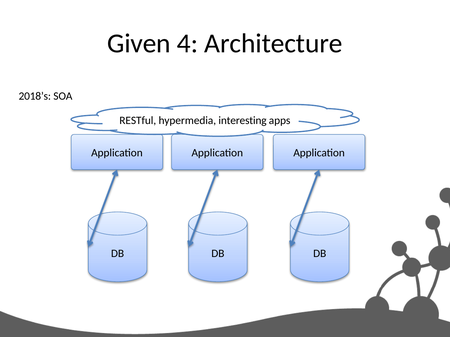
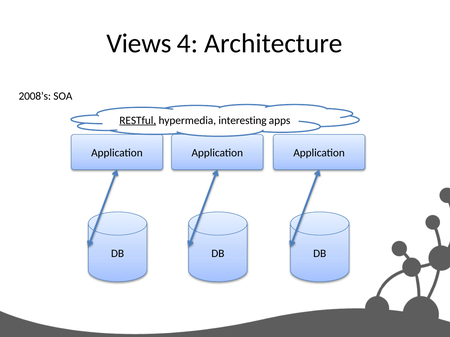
Given: Given -> Views (139, 44)
2018’s: 2018’s -> 2008’s (35, 96)
RESTful underline: none -> present (138, 120)
